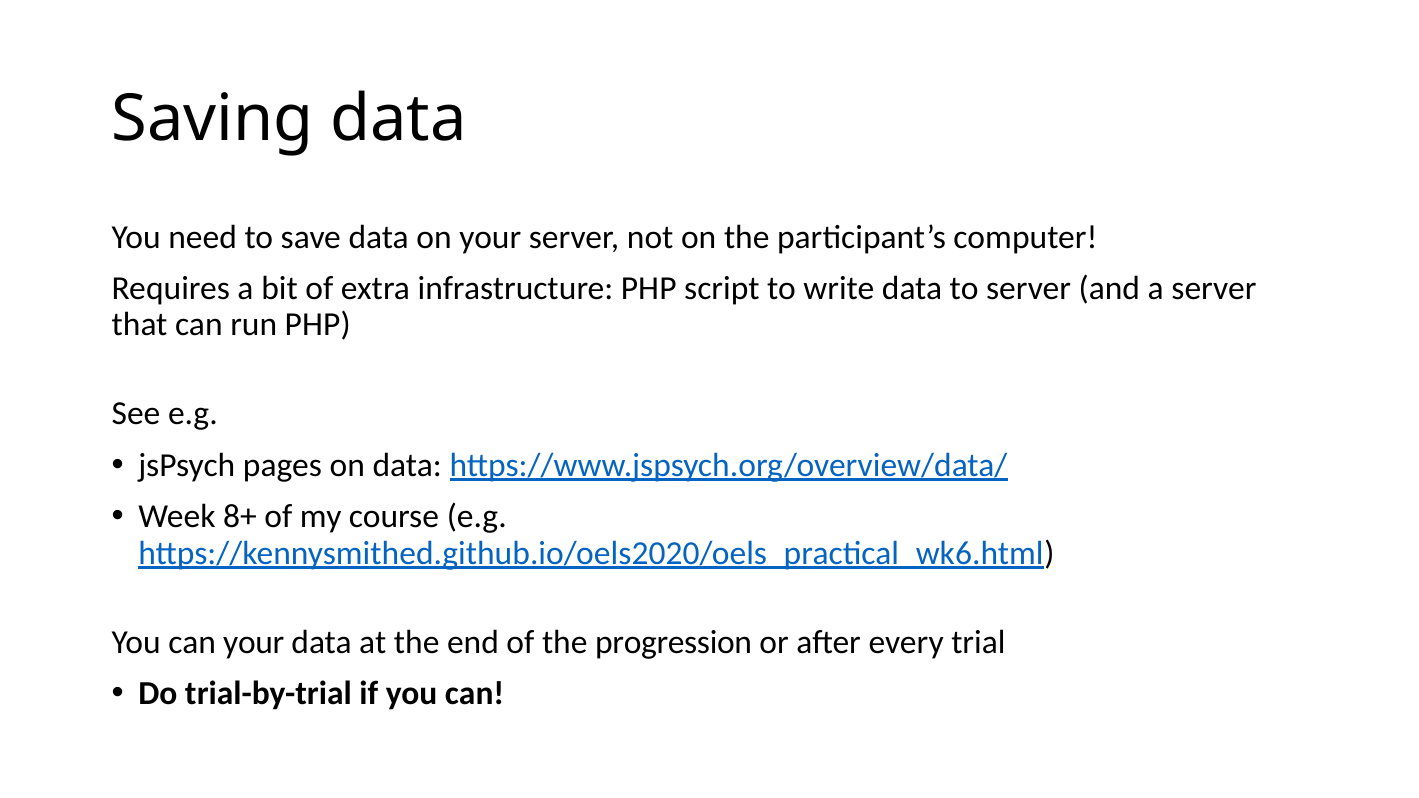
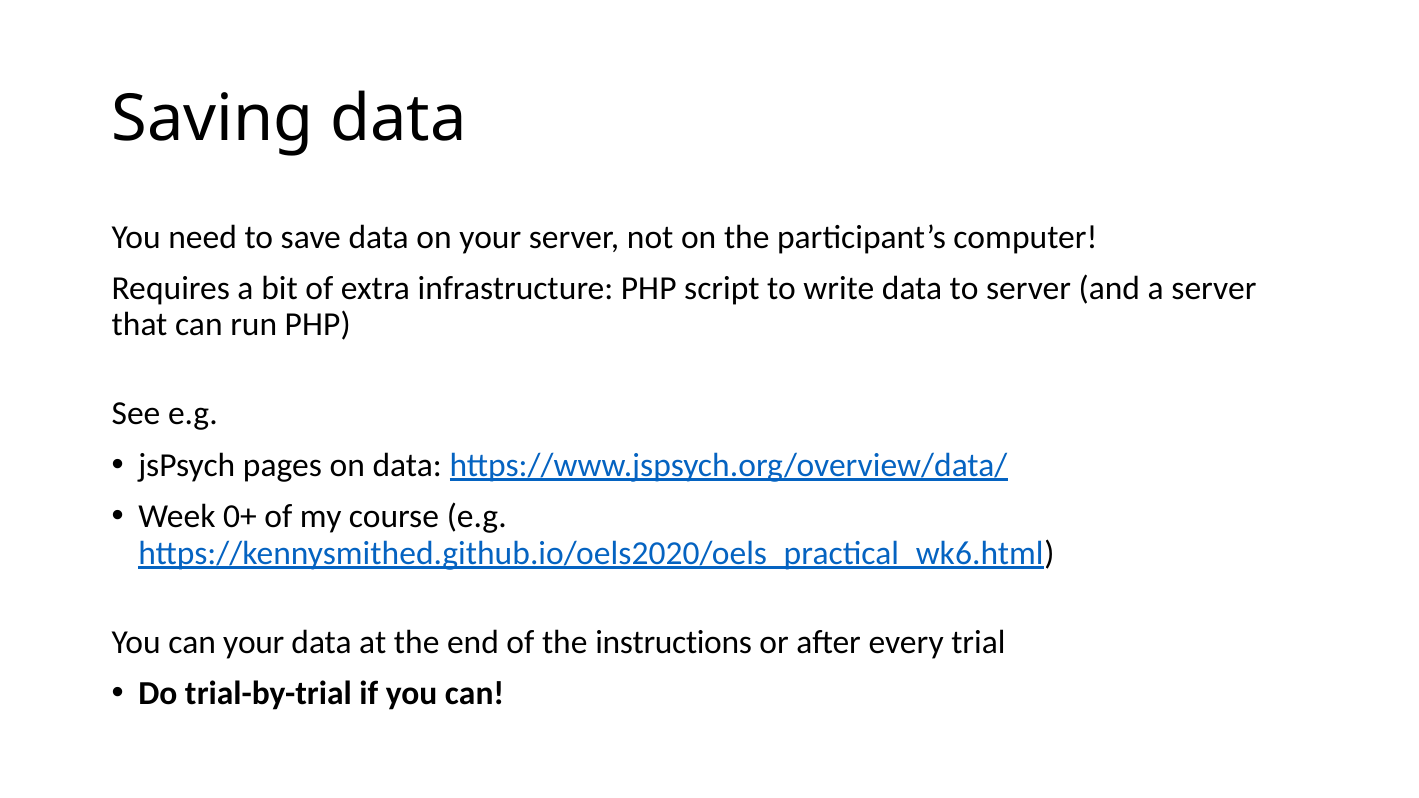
8+: 8+ -> 0+ (240, 516)
progression: progression -> instructions (674, 643)
